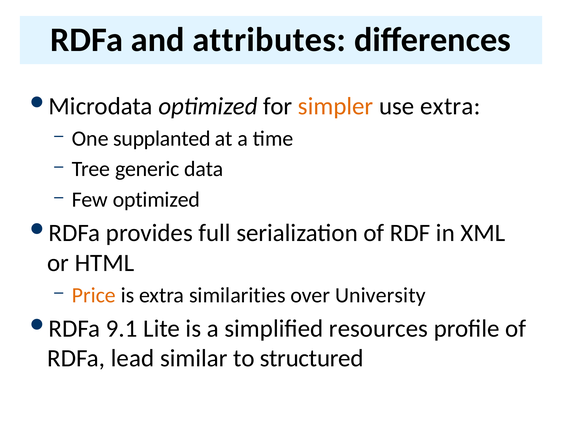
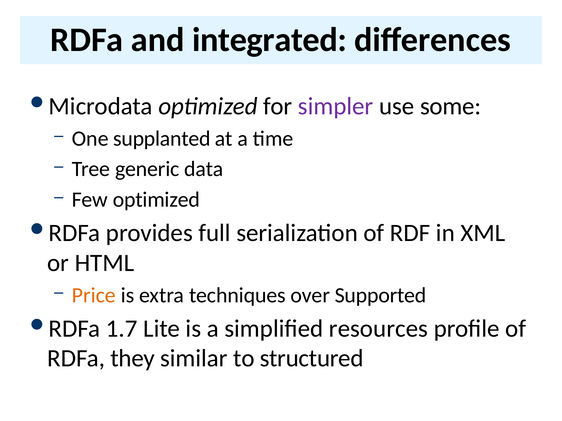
attributes: attributes -> integrated (270, 40)
simpler colour: orange -> purple (336, 106)
use extra: extra -> some (451, 106)
similarities: similarities -> techniques (237, 295)
University: University -> Supported (381, 295)
9.1: 9.1 -> 1.7 (122, 329)
lead: lead -> they (133, 359)
